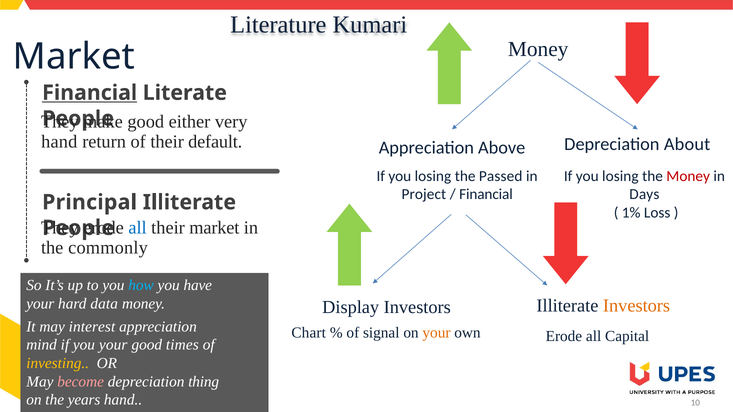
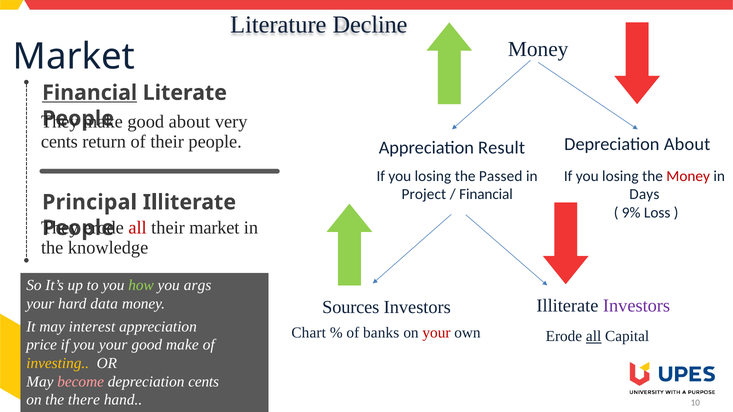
Kumari: Kumari -> Decline (370, 25)
good either: either -> about (189, 122)
hand: hand -> cents (59, 142)
their default: default -> people (215, 142)
Above: Above -> Result (502, 148)
1%: 1% -> 9% (631, 213)
all colour: blue -> red (138, 228)
commonly: commonly -> knowledge (108, 248)
how colour: light blue -> light green (141, 285)
have: have -> args (198, 285)
Investors colour: orange -> purple (637, 306)
Display: Display -> Sources (351, 307)
signal: signal -> banks (381, 333)
your colour: orange -> red (436, 333)
all underline: none -> present (594, 337)
mind: mind -> price (42, 345)
good times: times -> make (182, 345)
depreciation thing: thing -> cents (204, 382)
years: years -> there (84, 400)
